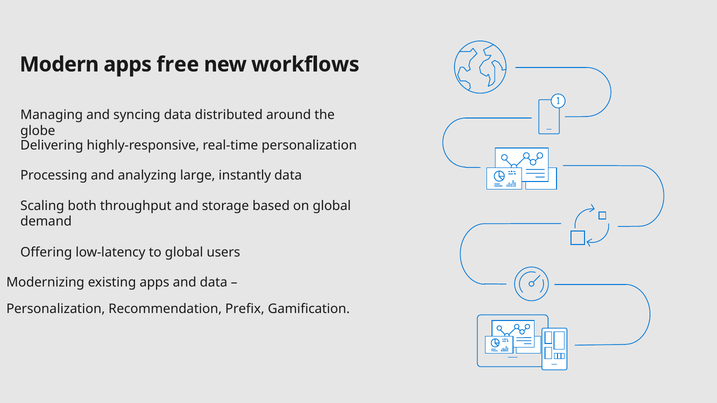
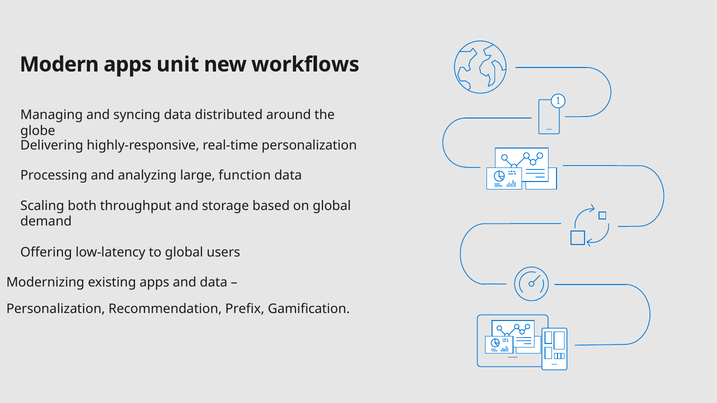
free: free -> unit (178, 65)
instantly: instantly -> function (245, 176)
